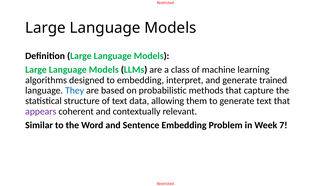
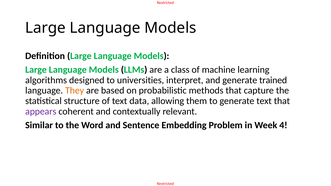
to embedding: embedding -> universities (141, 80)
They colour: blue -> orange (75, 91)
7: 7 -> 4 (283, 125)
